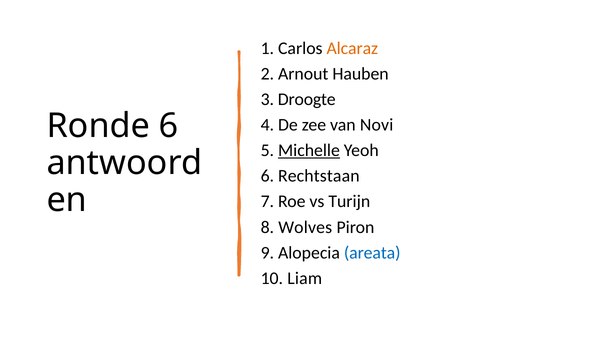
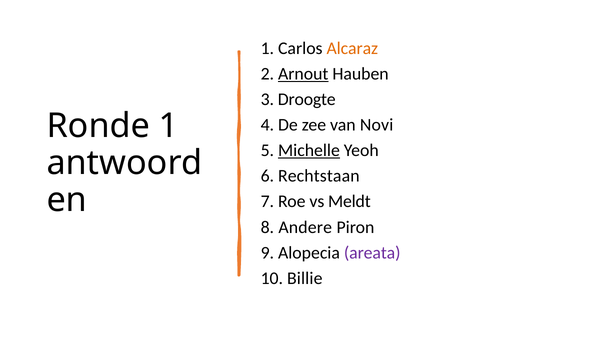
Arnout underline: none -> present (303, 74)
Ronde 6: 6 -> 1 (169, 126)
Turijn: Turijn -> Meldt (349, 201)
Wolves: Wolves -> Andere (305, 227)
areata colour: blue -> purple (372, 252)
Liam: Liam -> Billie (305, 278)
